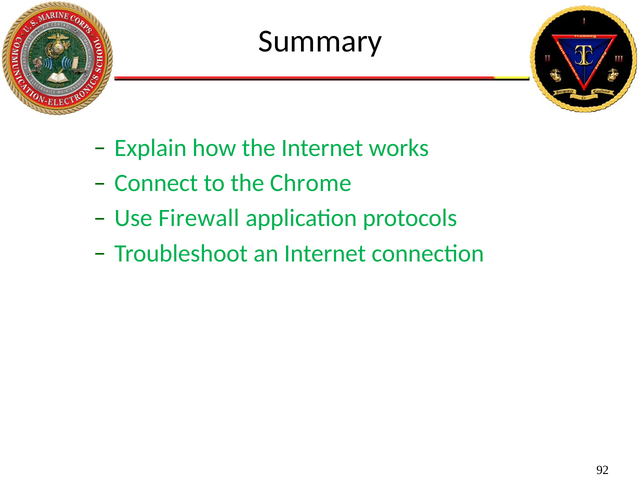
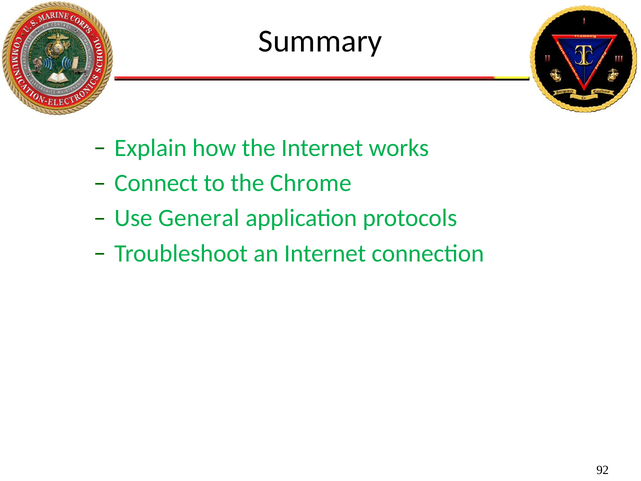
Firewall: Firewall -> General (199, 218)
